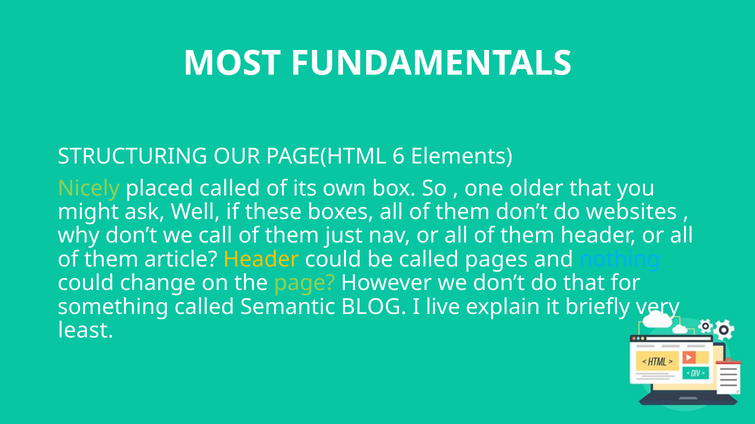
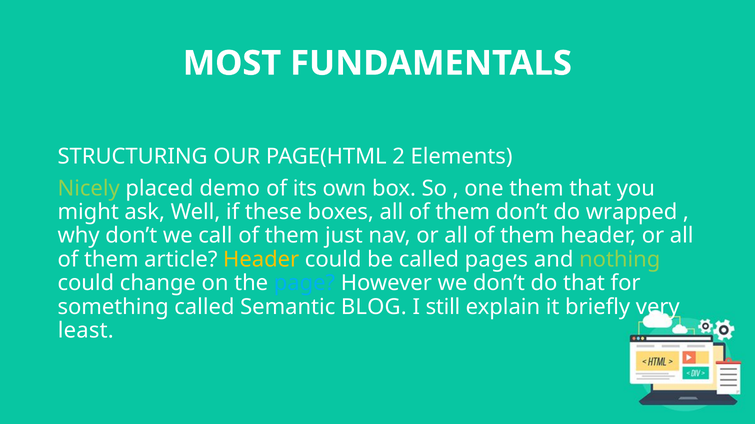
6: 6 -> 2 (399, 157)
placed called: called -> demo (230, 189)
one older: older -> them (536, 189)
websites: websites -> wrapped (632, 212)
nothing colour: light blue -> light green (620, 260)
page colour: light green -> light blue (304, 284)
live: live -> still (443, 307)
